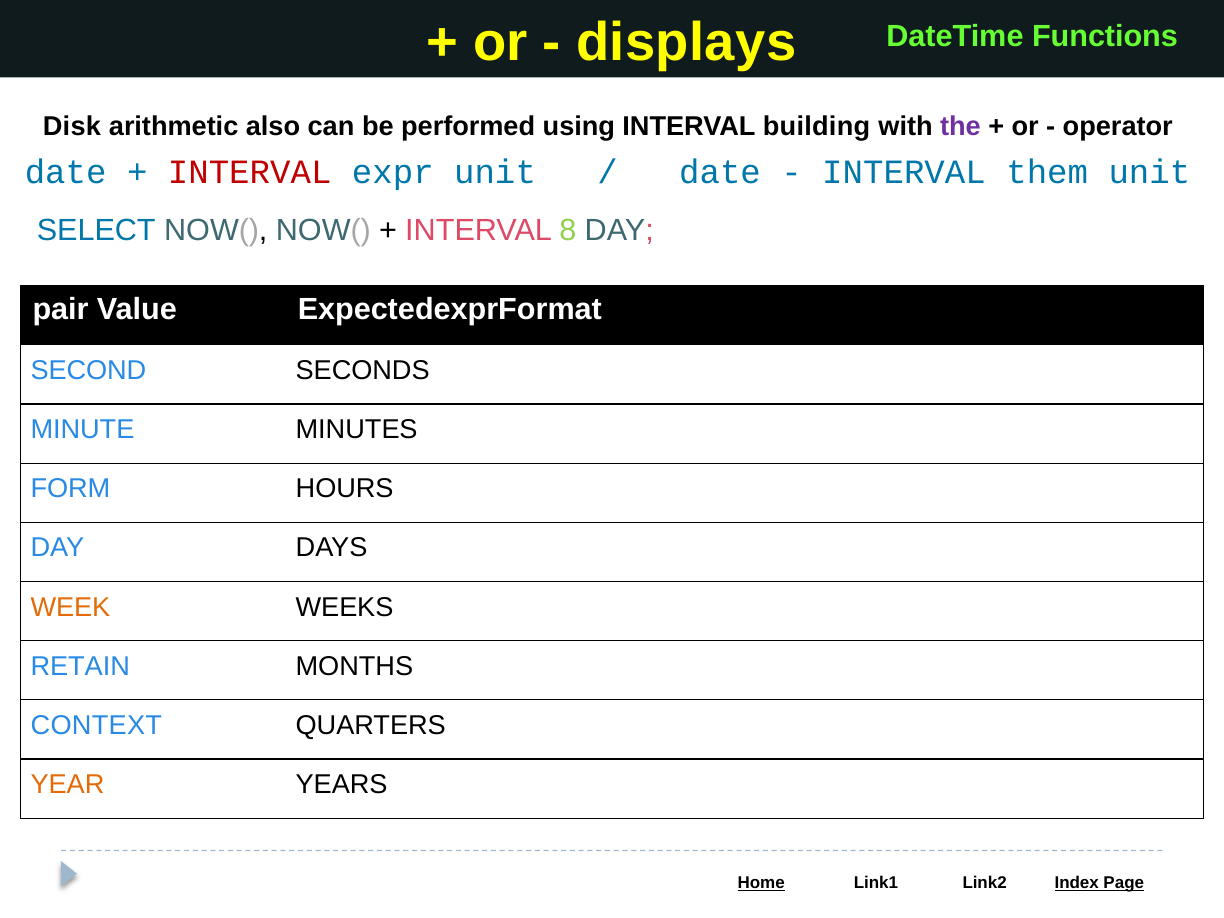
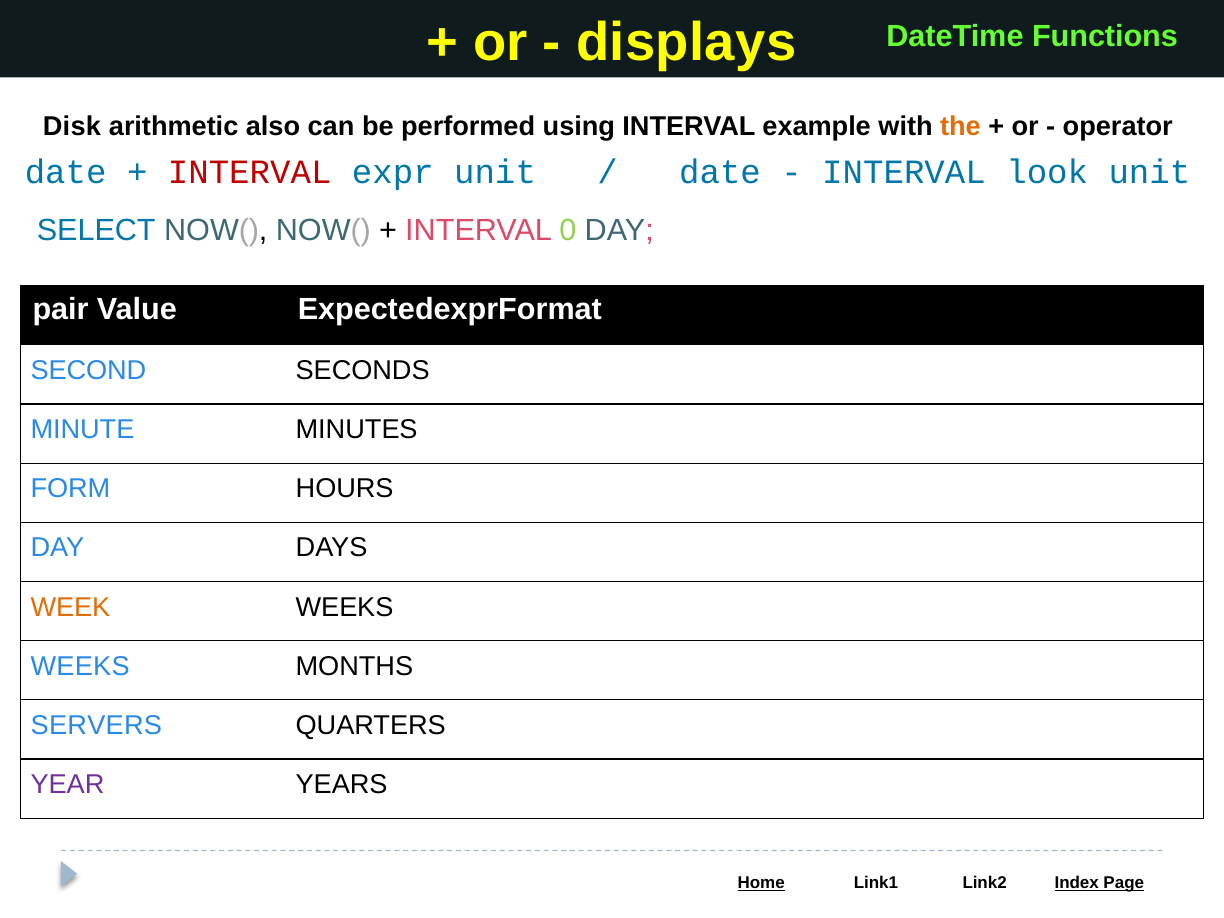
building: building -> example (817, 126)
the colour: purple -> orange (960, 126)
them: them -> look (1047, 172)
8: 8 -> 0 (568, 230)
RETAIN: RETAIN -> WEEKS (80, 666)
CONTEXT: CONTEXT -> SERVERS (96, 726)
YEAR colour: orange -> purple (67, 785)
